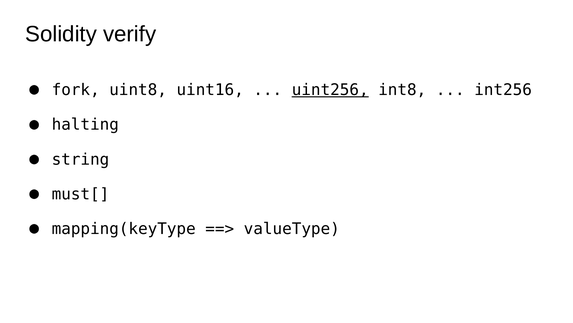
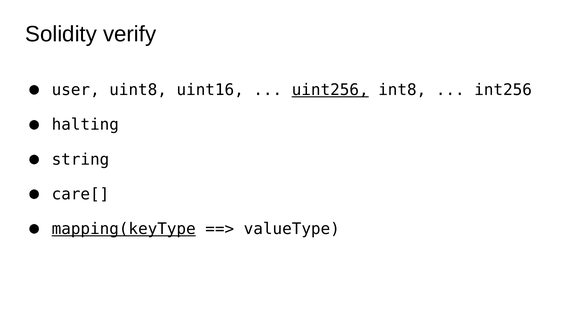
fork: fork -> user (76, 90)
must[: must[ -> care[ (80, 194)
mapping(keyType underline: none -> present (124, 228)
